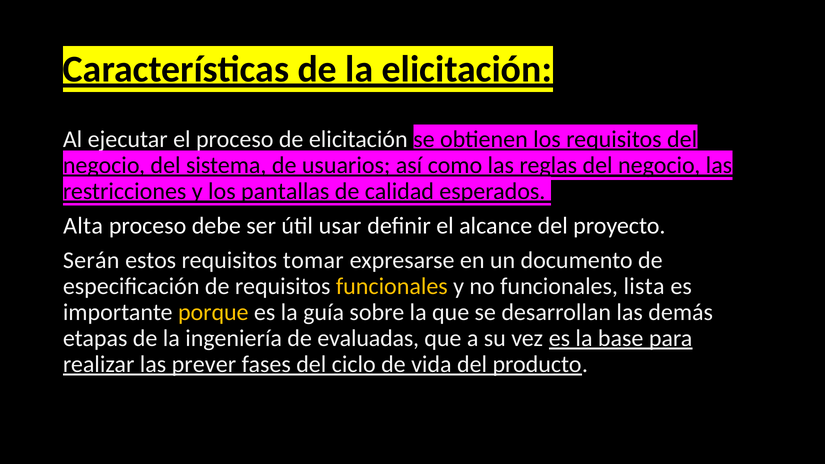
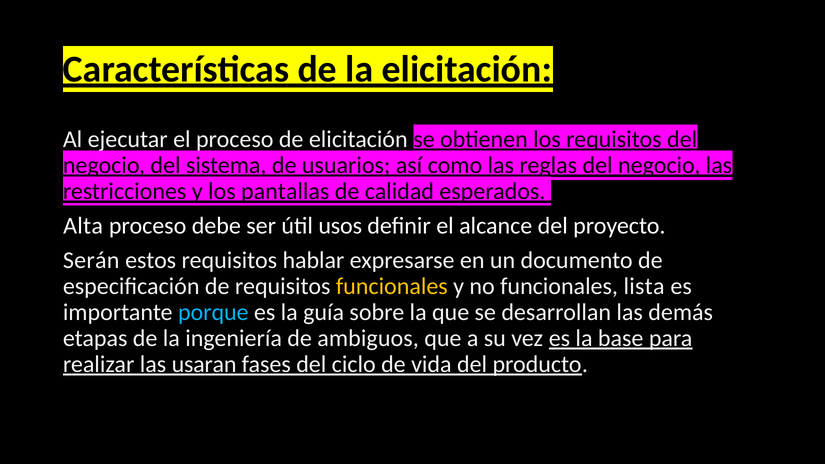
usar: usar -> usos (340, 226)
tomar: tomar -> hablar (313, 260)
porque colour: yellow -> light blue (213, 312)
evaluadas: evaluadas -> ambiguos (368, 338)
prever: prever -> usaran (204, 364)
